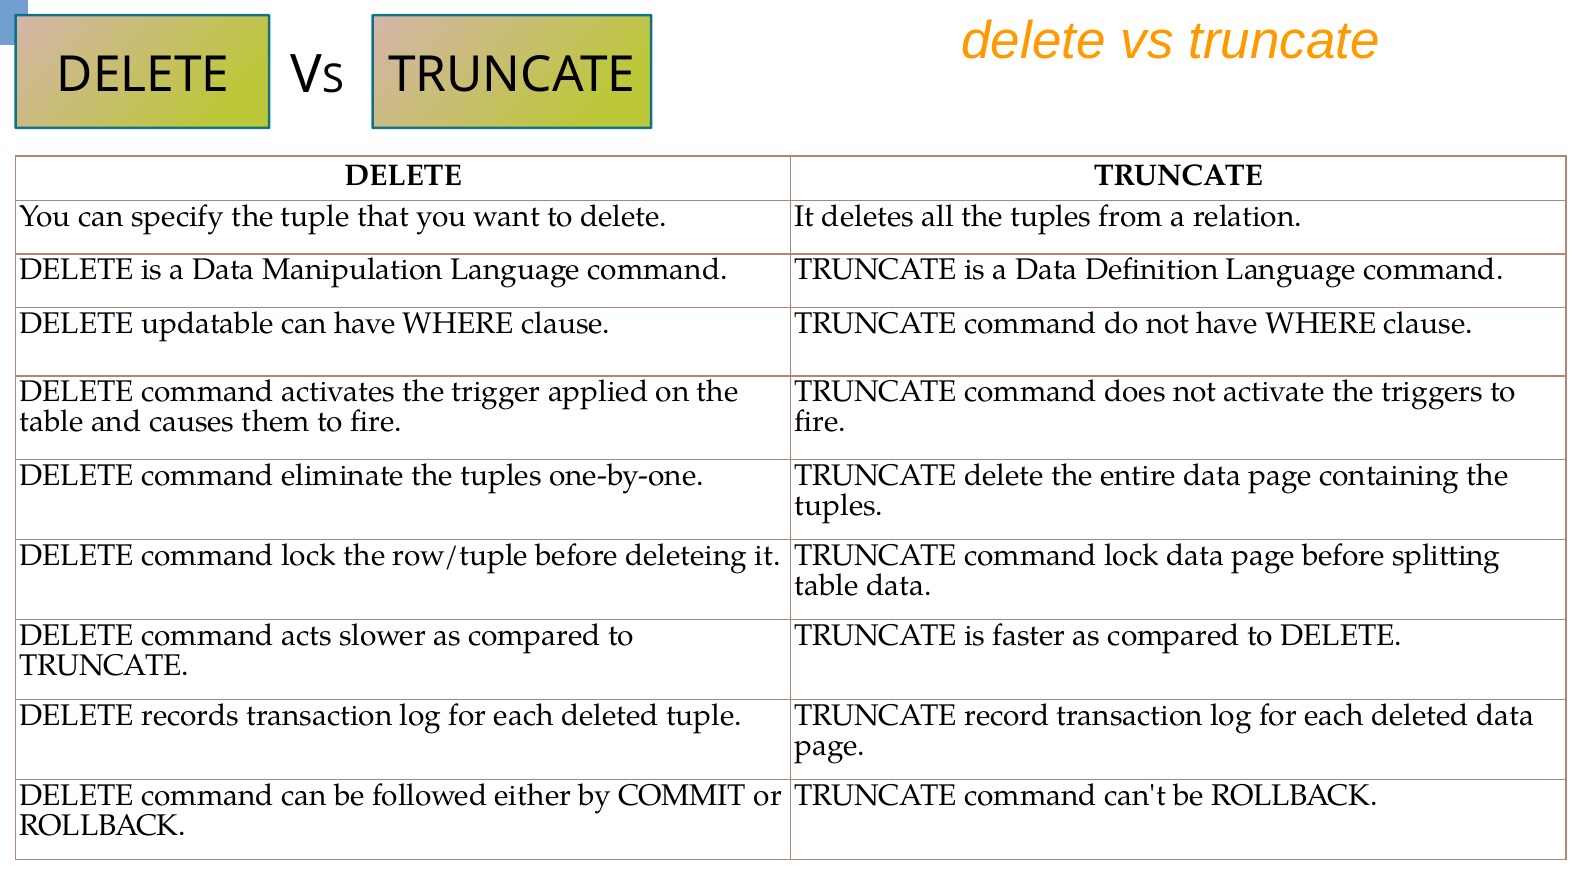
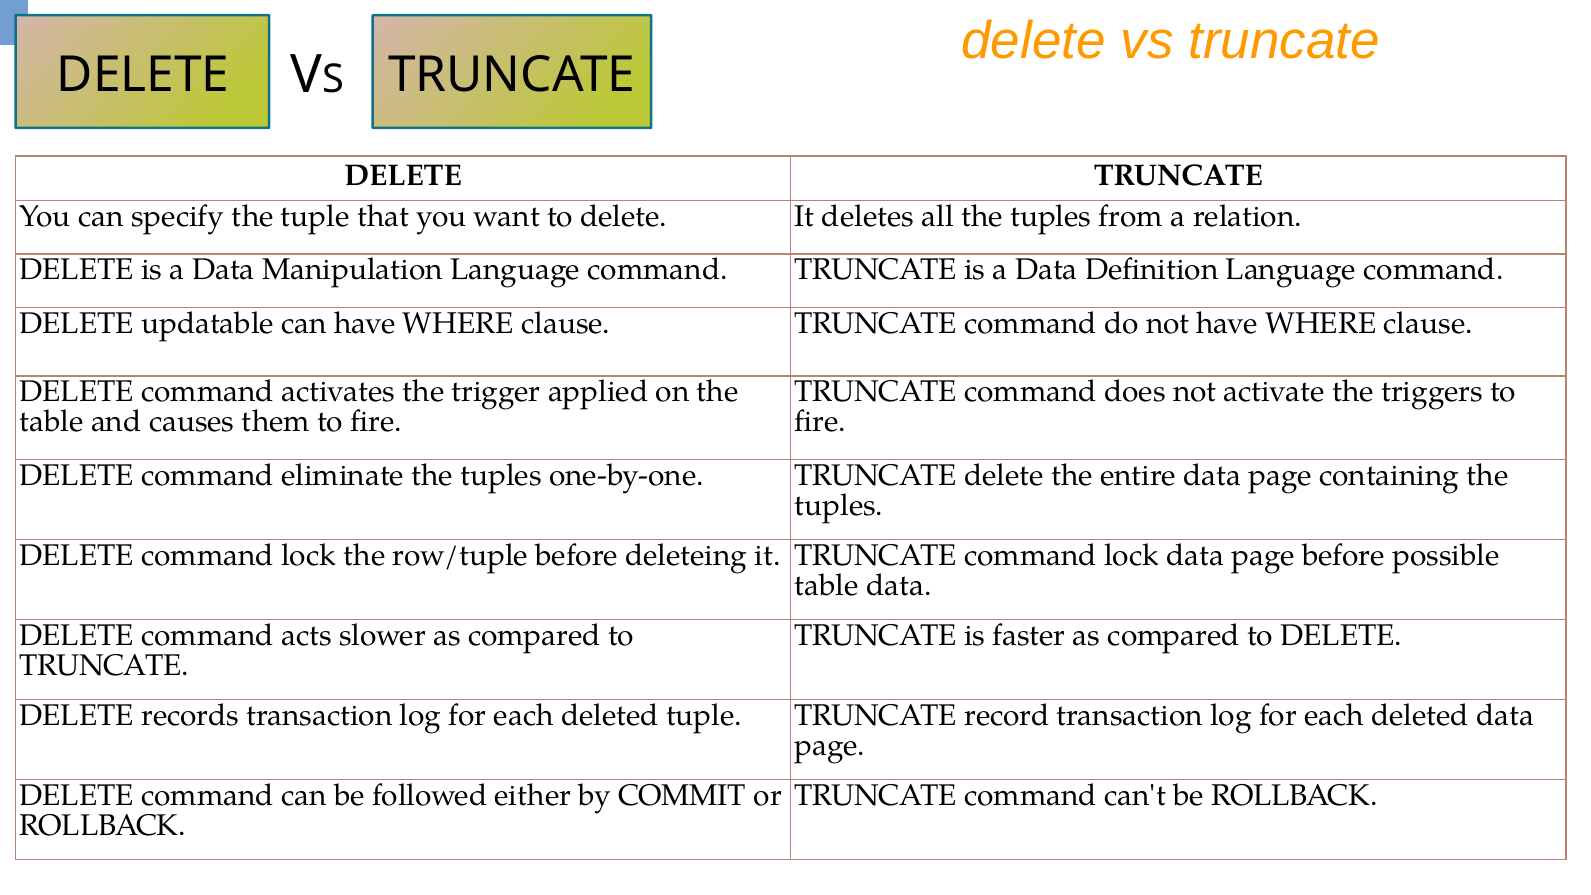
splitting: splitting -> possible (1446, 556)
